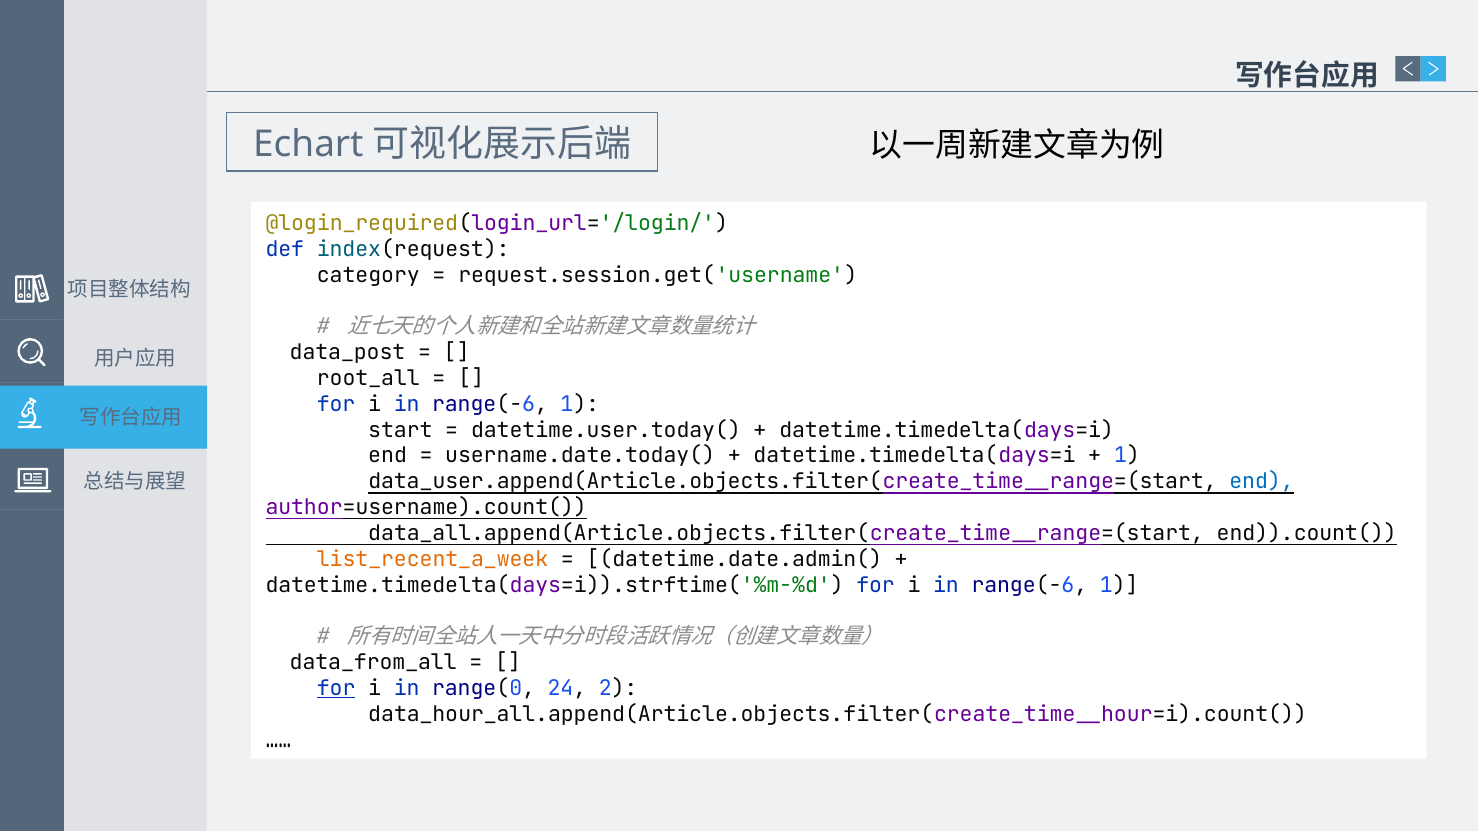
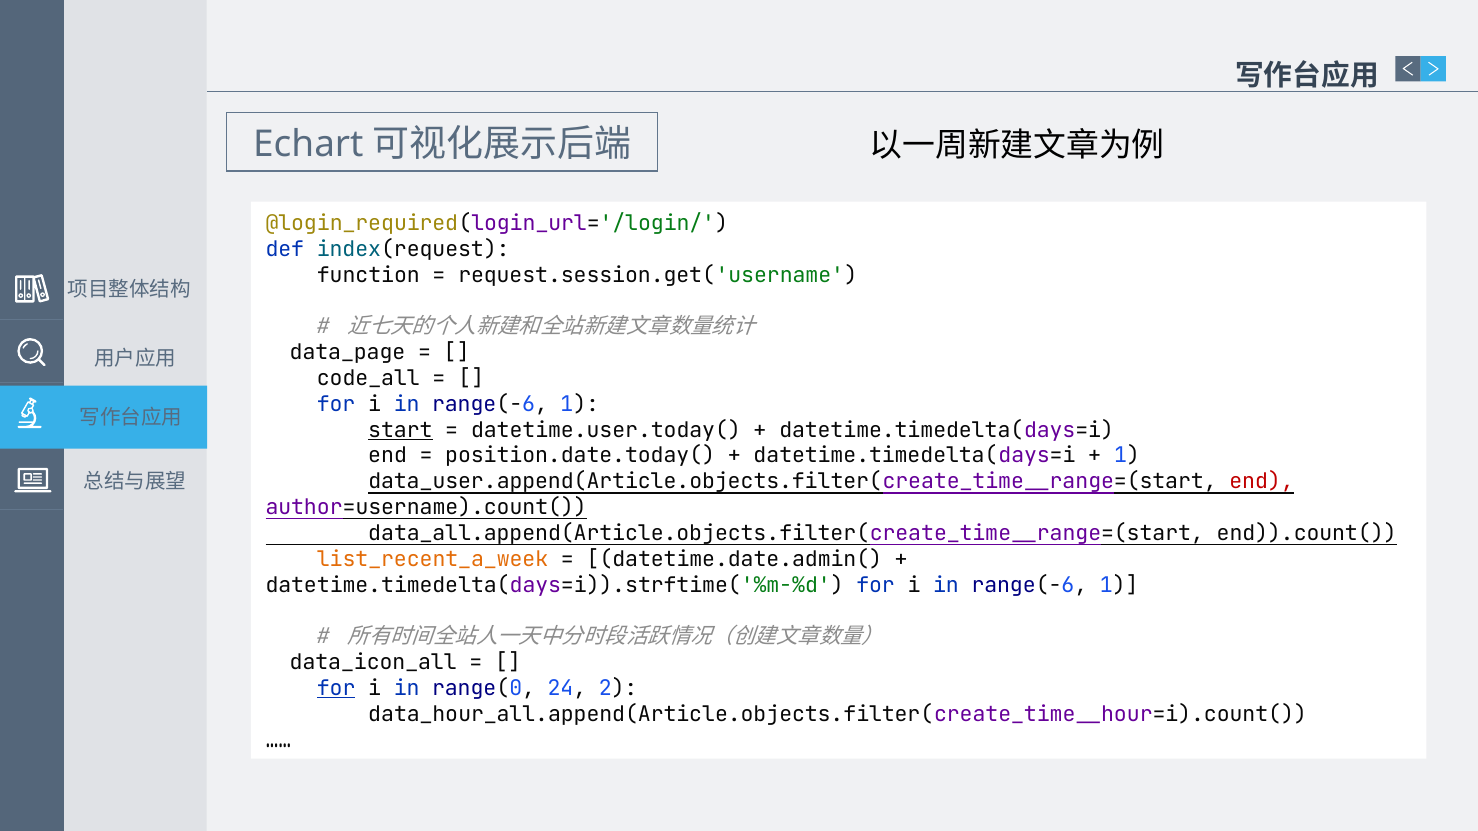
category: category -> function (368, 275)
data_post: data_post -> data_page (348, 353)
root_all: root_all -> code_all (368, 378)
start underline: none -> present (400, 430)
username.date.today(: username.date.today( -> position.date.today( (580, 456)
end colour: blue -> red (1262, 482)
data_from_all: data_from_all -> data_icon_all (373, 663)
